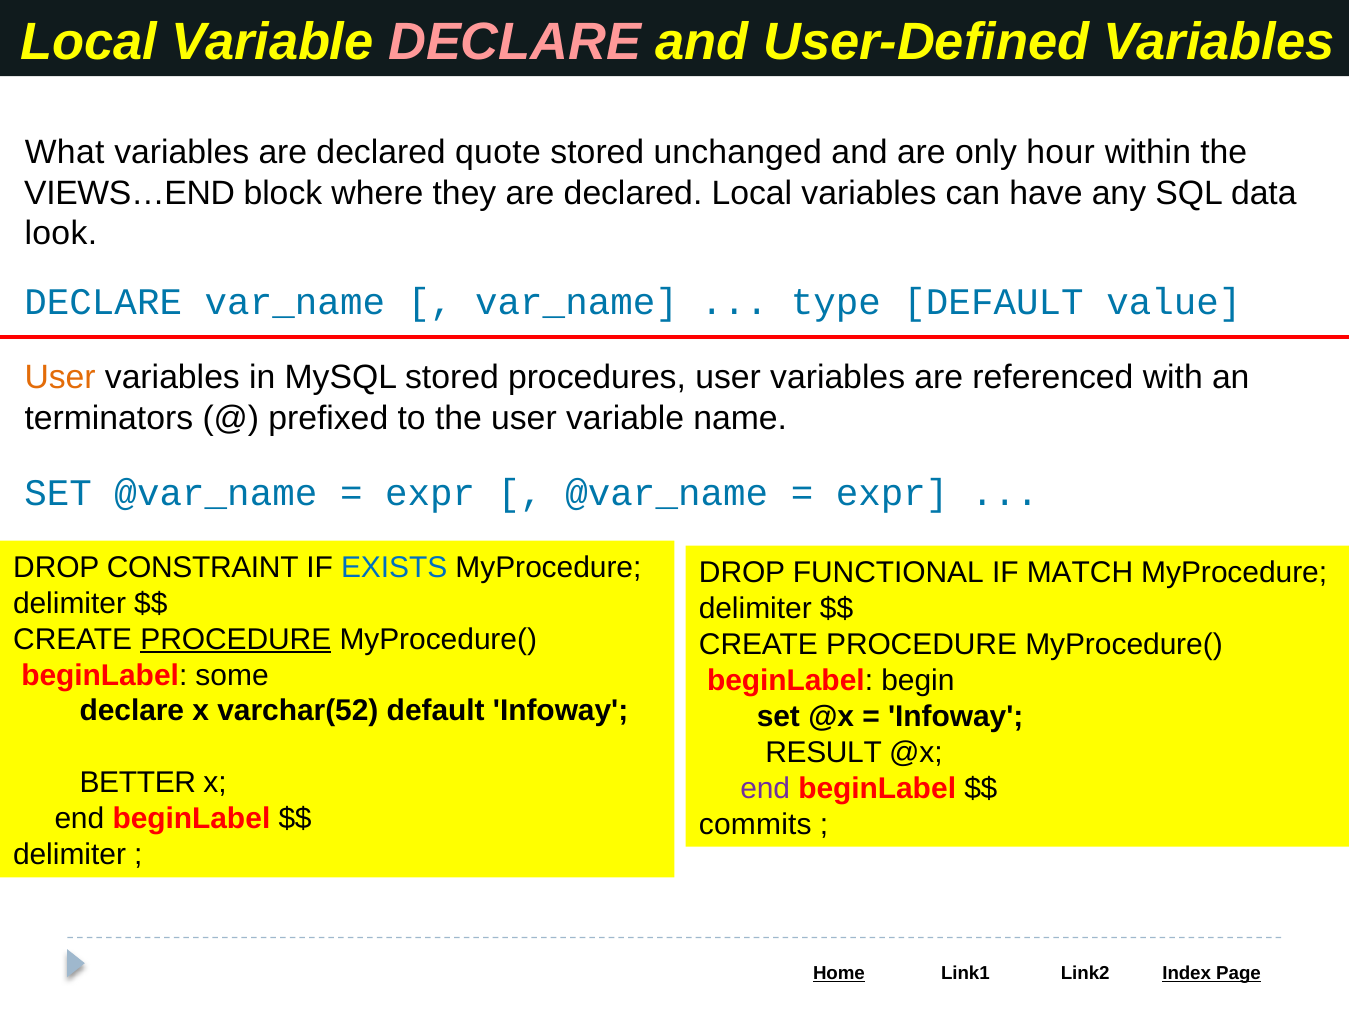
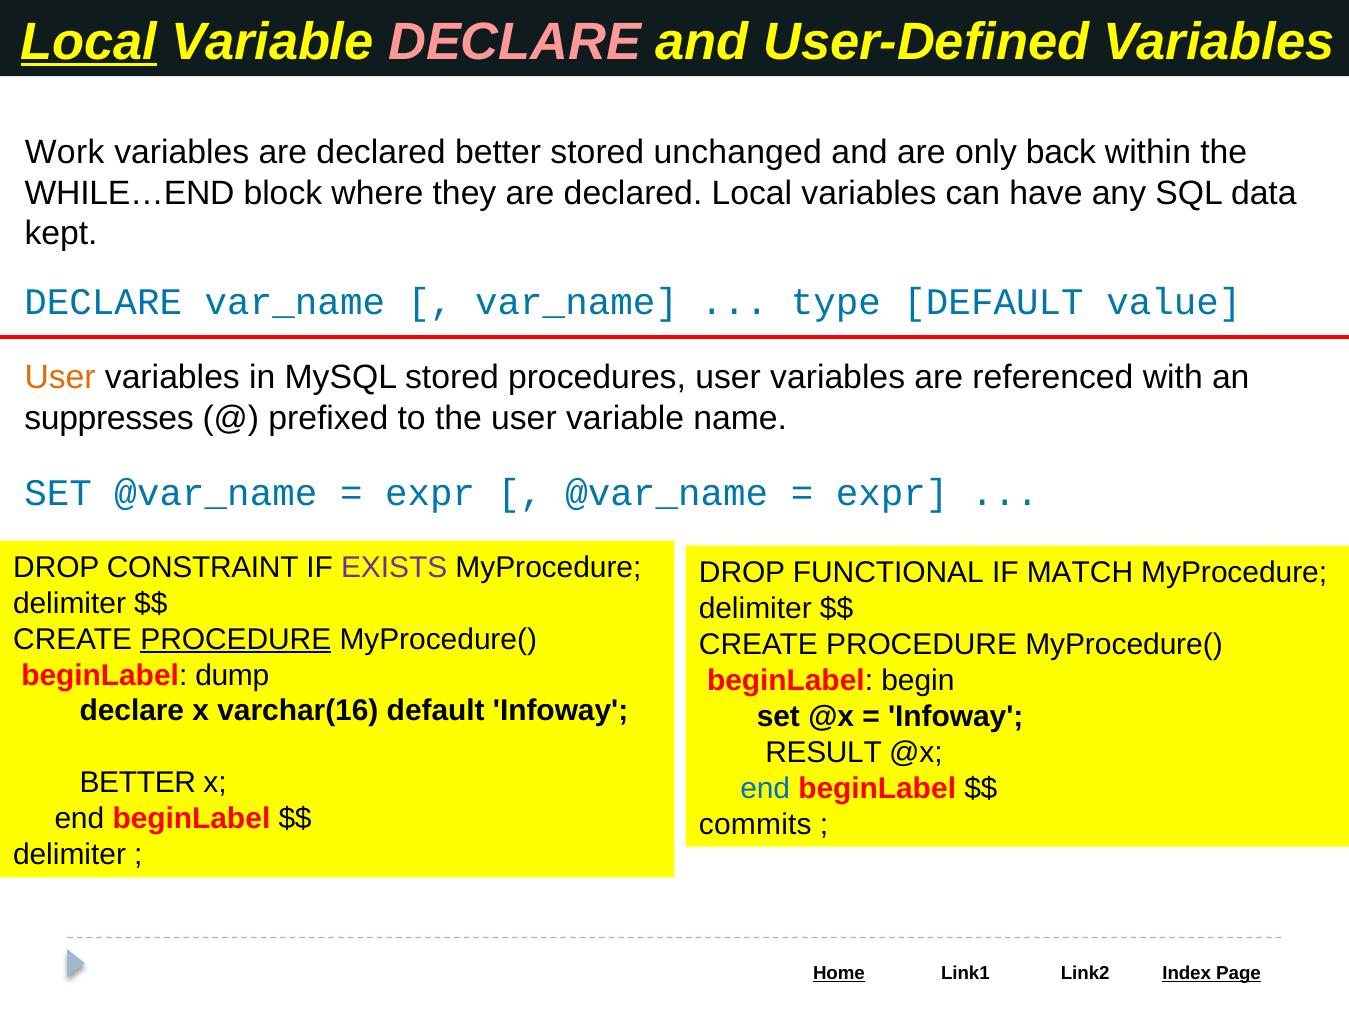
Local underline: none -> present (89, 42)
What: What -> Work (65, 153)
declared quote: quote -> better (498, 153)
hour: hour -> back (1061, 153)
VIEWS…END: VIEWS…END -> WHILE…END (130, 193)
look: look -> kept (61, 234)
terminators: terminators -> suppresses (109, 418)
EXISTS colour: blue -> purple (394, 567)
some: some -> dump (232, 675)
varchar(52: varchar(52 -> varchar(16 (298, 711)
end colour: purple -> blue (765, 788)
